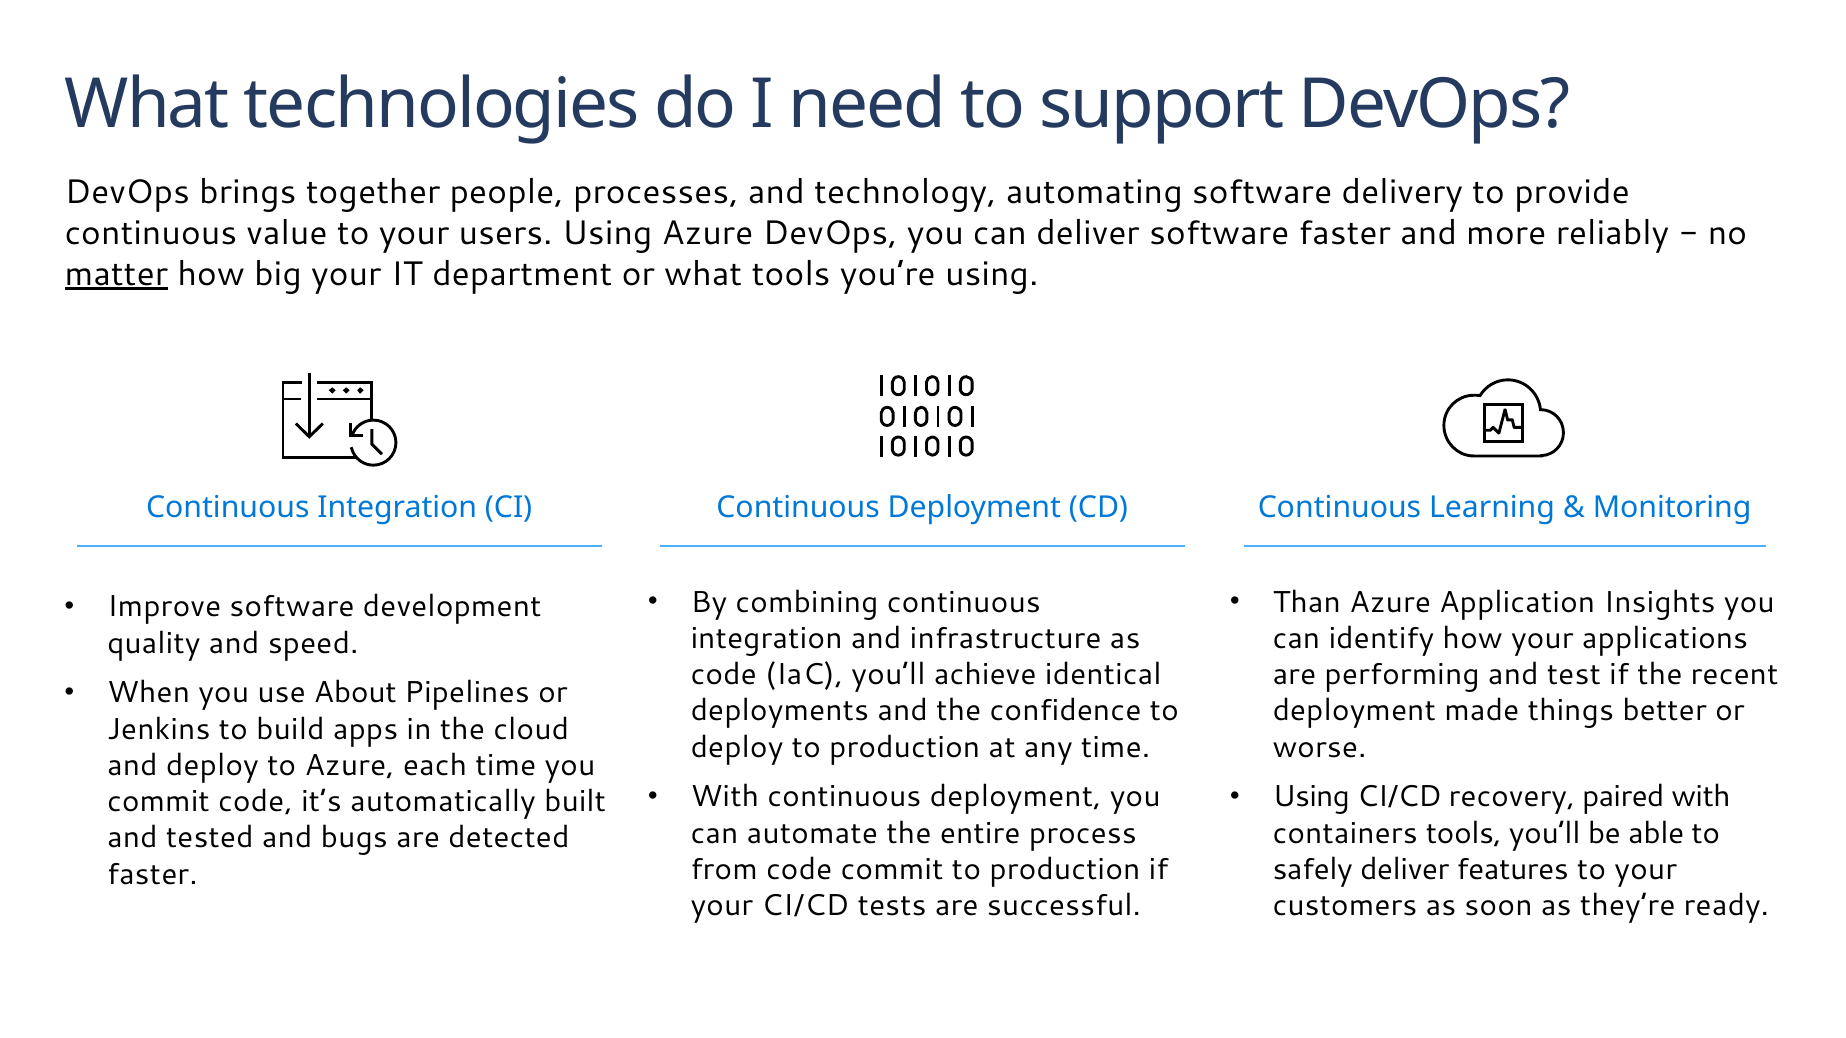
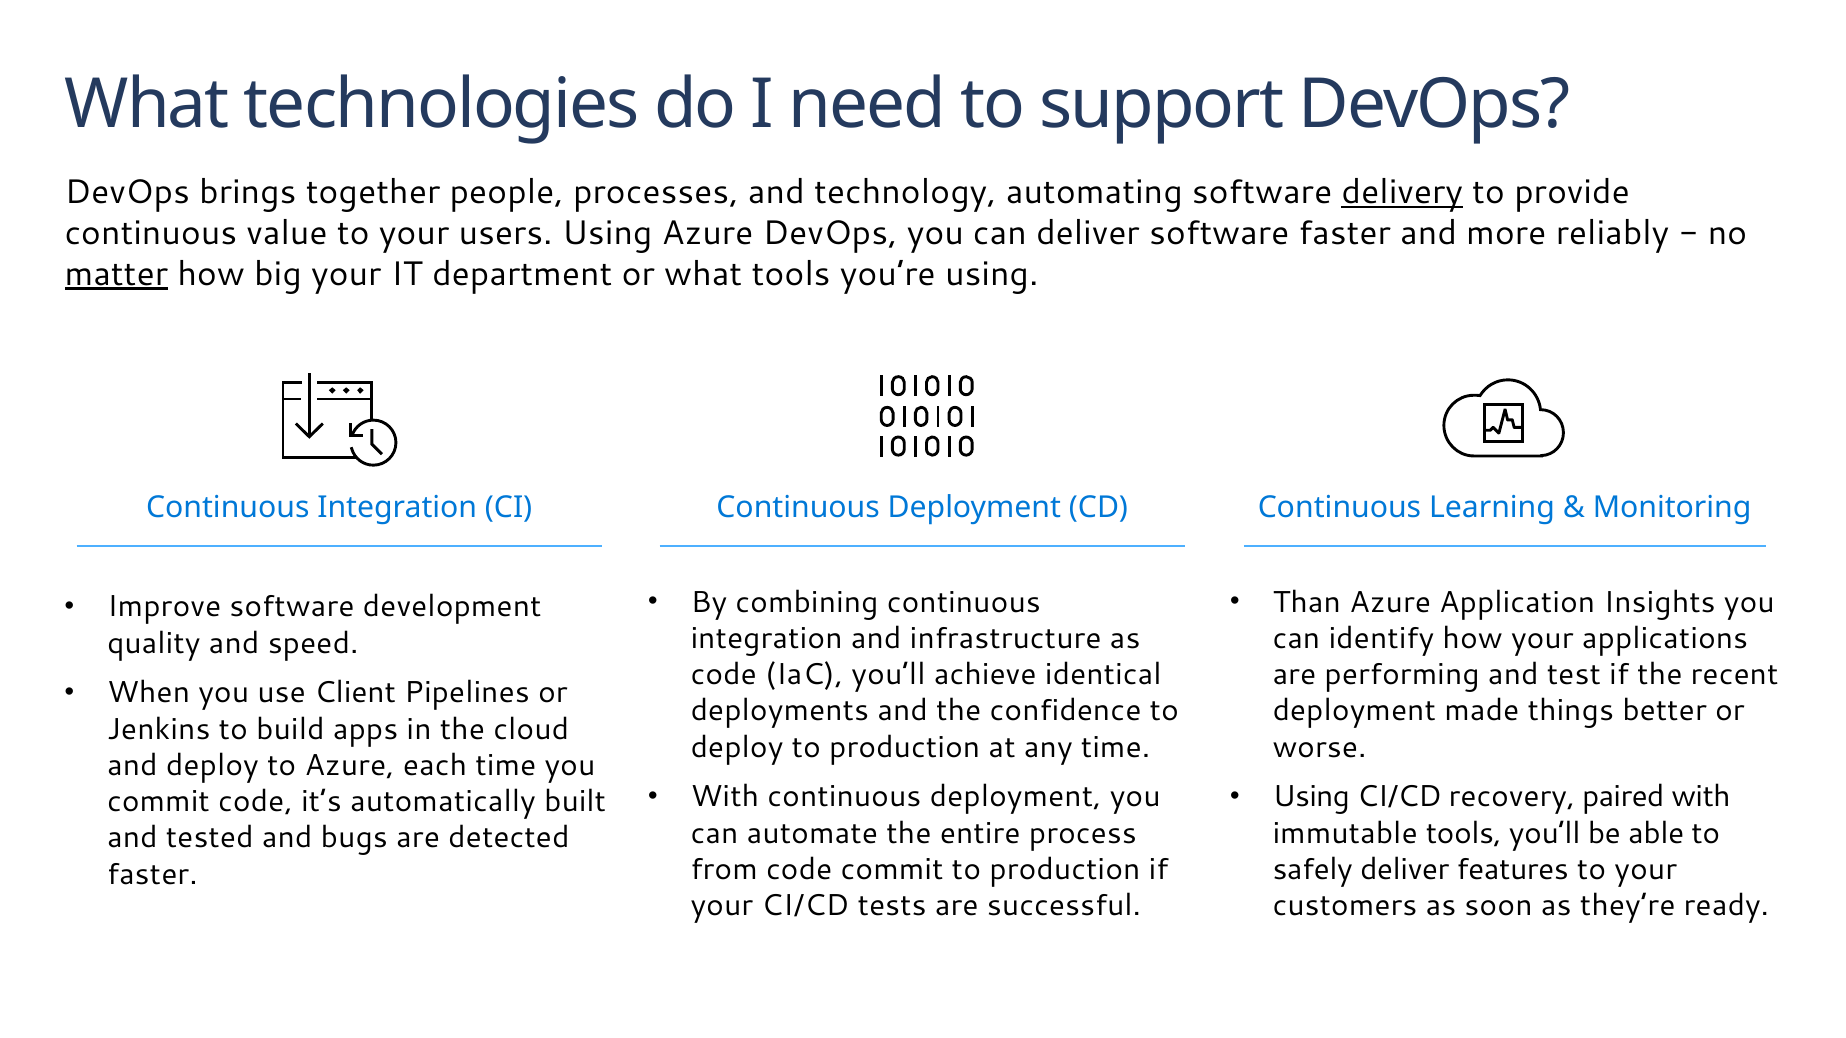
delivery underline: none -> present (1402, 192)
About: About -> Client (355, 693)
containers: containers -> immutable (1345, 833)
